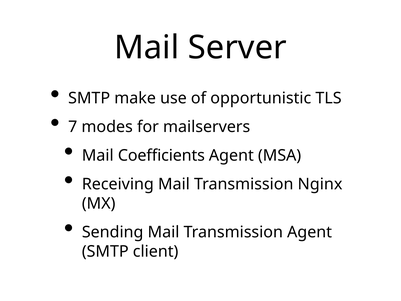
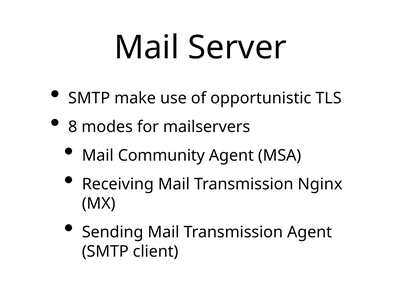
7: 7 -> 8 (73, 127)
Coefficients: Coefficients -> Community (161, 155)
